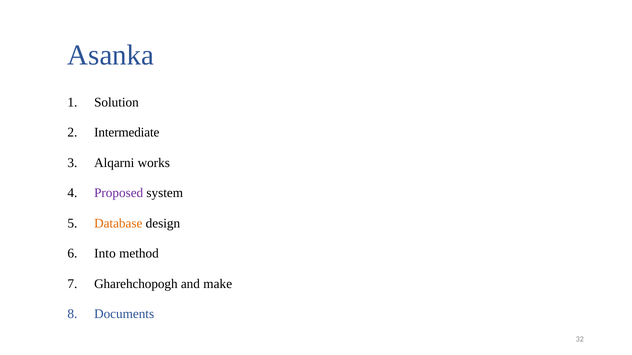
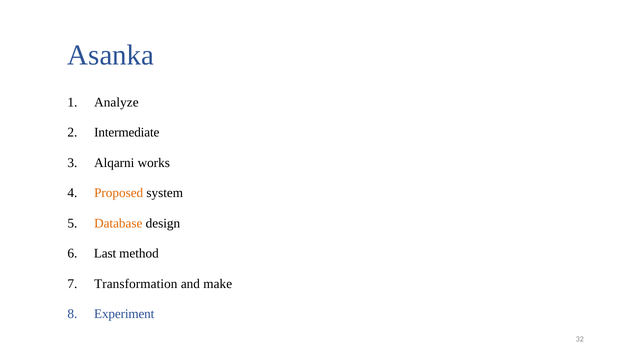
Solution: Solution -> Analyze (116, 102)
Proposed colour: purple -> orange (119, 193)
Into: Into -> Last (105, 254)
Gharehchopogh: Gharehchopogh -> Transformation (136, 284)
Documents: Documents -> Experiment (124, 314)
